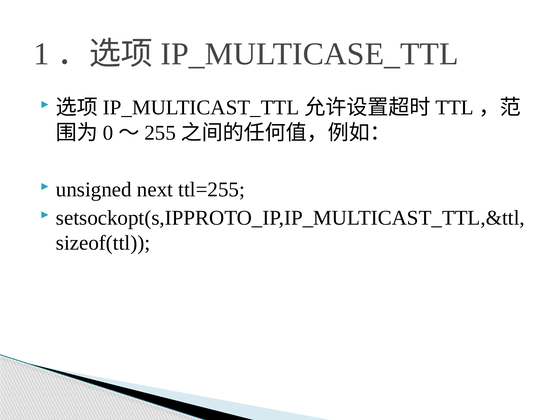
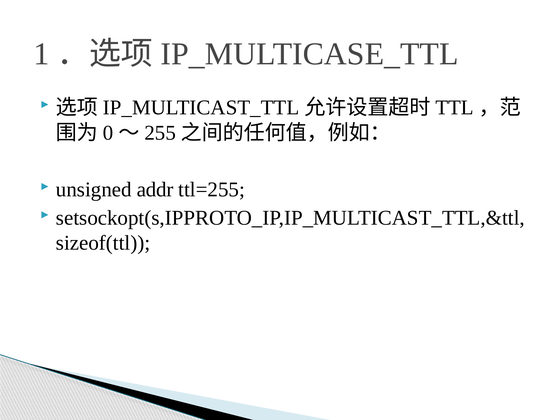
next: next -> addr (155, 189)
